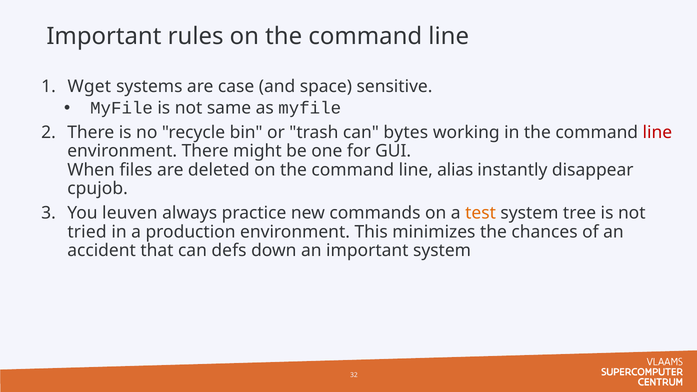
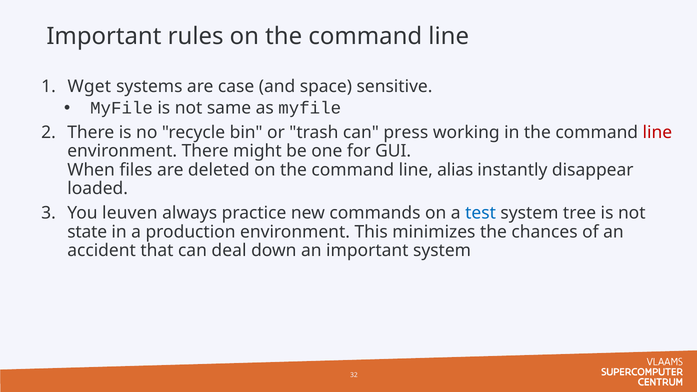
bytes: bytes -> press (406, 132)
cpujob: cpujob -> loaded (98, 189)
test colour: orange -> blue (481, 213)
tried: tried -> state (87, 232)
defs: defs -> deal (229, 251)
